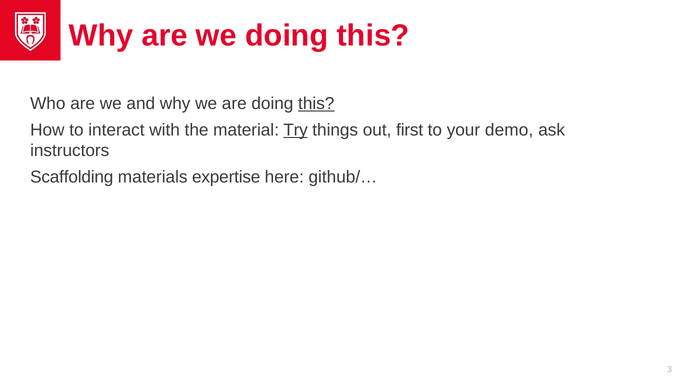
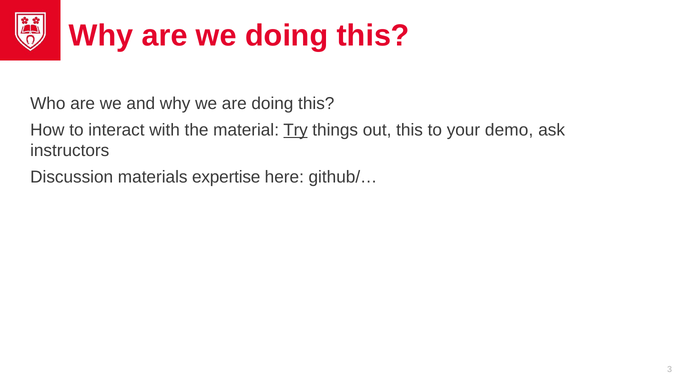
this underline: present -> none (316, 103)
out first: first -> this (410, 130)
Scaffolding: Scaffolding -> Discussion (72, 177)
